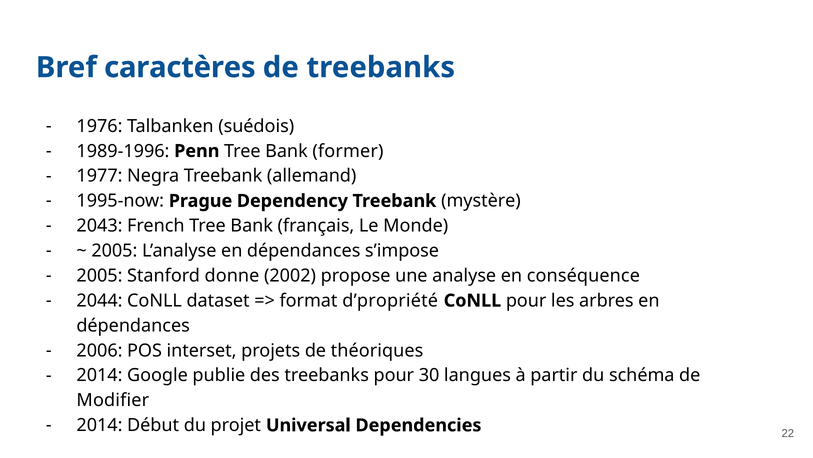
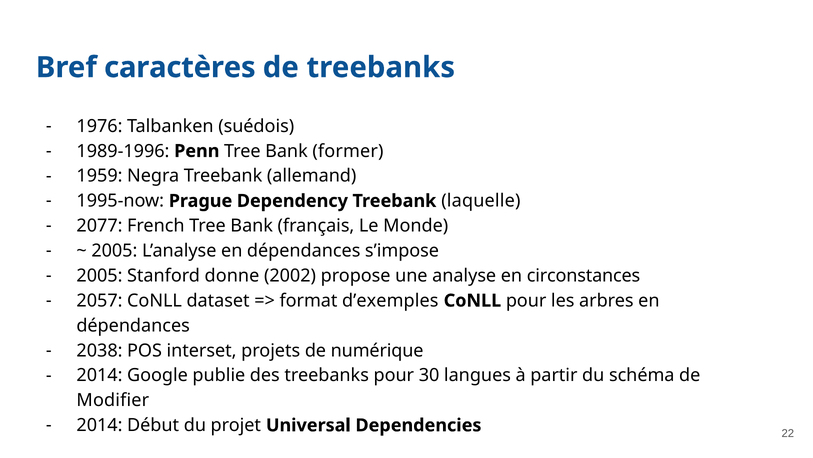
1977: 1977 -> 1959 (100, 176)
mystère: mystère -> laquelle (481, 201)
2043: 2043 -> 2077 (100, 226)
conséquence: conséquence -> circonstances (584, 275)
2044: 2044 -> 2057 (100, 300)
d’propriété: d’propriété -> d’exemples (390, 300)
2006: 2006 -> 2038 (100, 350)
théoriques: théoriques -> numérique (377, 350)
